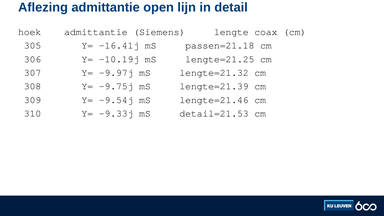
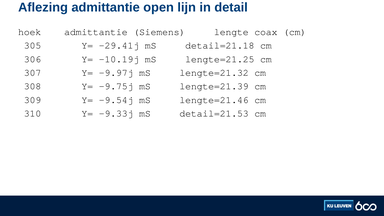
-16.41j: -16.41j -> -29.41j (119, 45)
passen=21.18: passen=21.18 -> detail=21.18 (220, 45)
